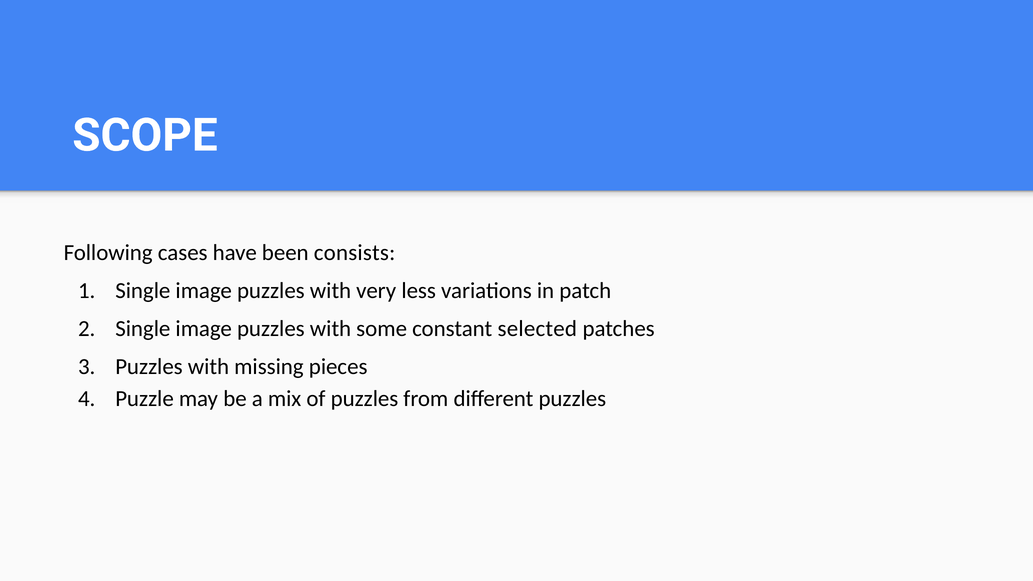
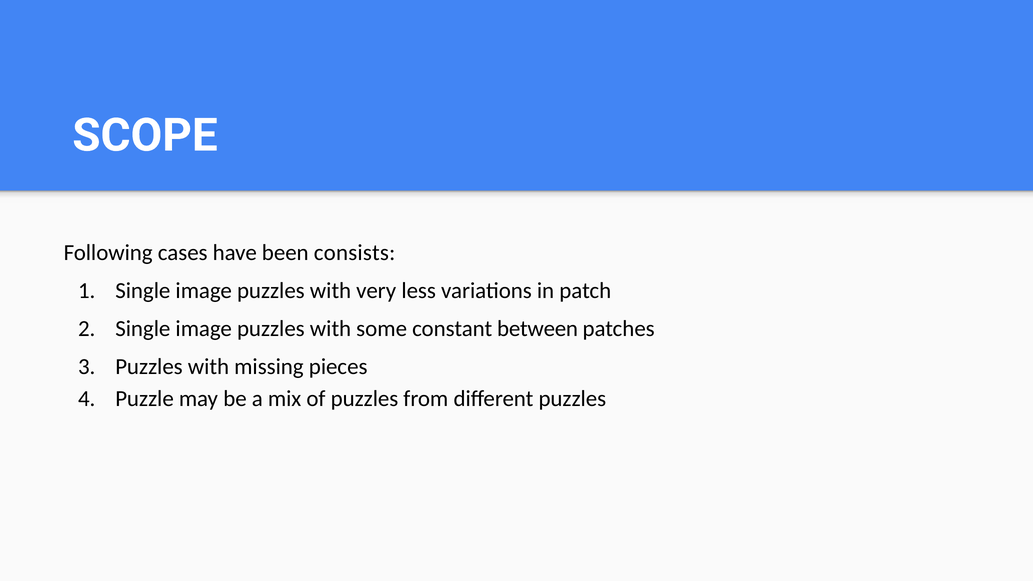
selected: selected -> between (538, 329)
